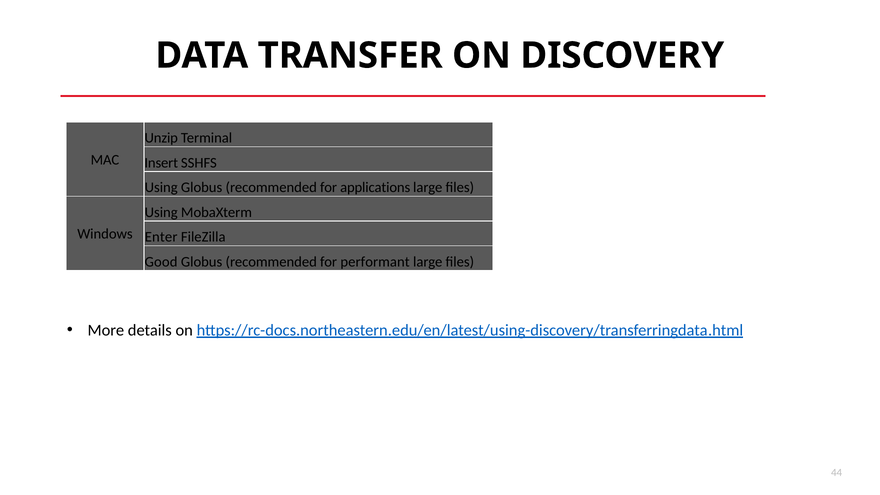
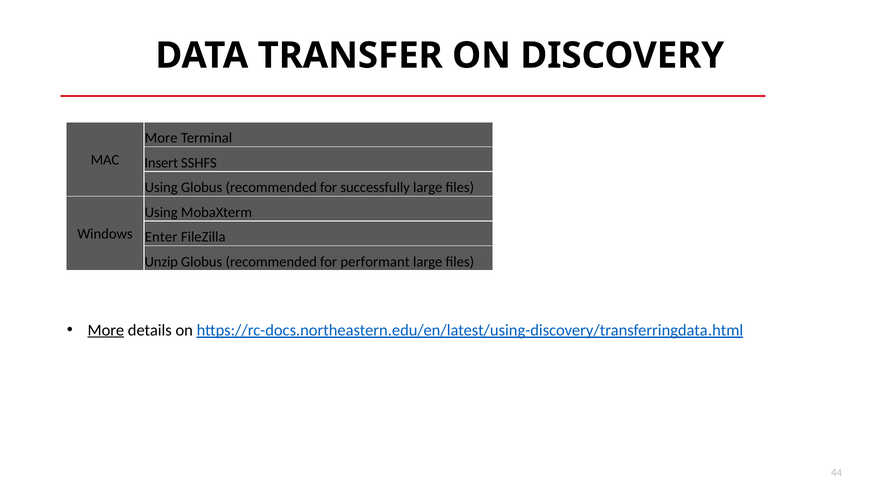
Unzip: Unzip -> More (161, 138)
applications: applications -> successfully (375, 188)
Good: Good -> Unzip (161, 262)
More underline: none -> present (106, 330)
